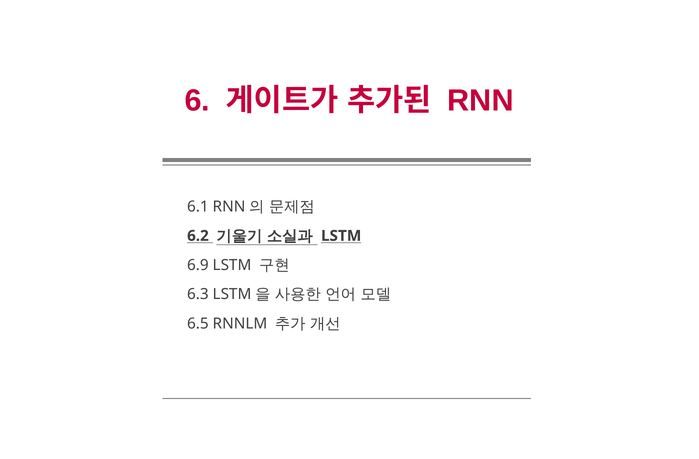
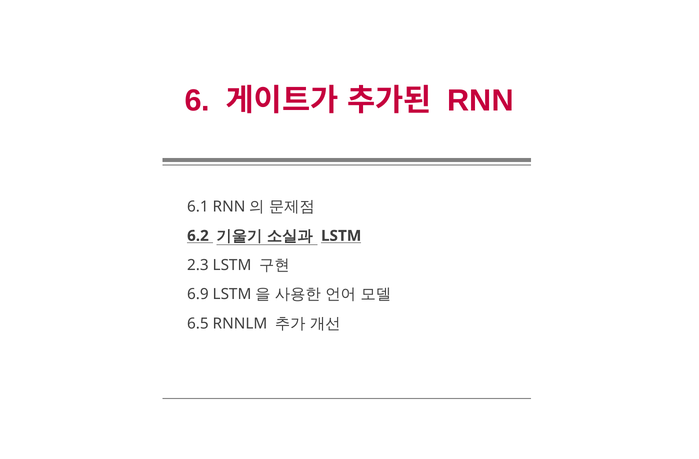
6.9: 6.9 -> 2.3 (198, 265)
6.3: 6.3 -> 6.9 (198, 294)
